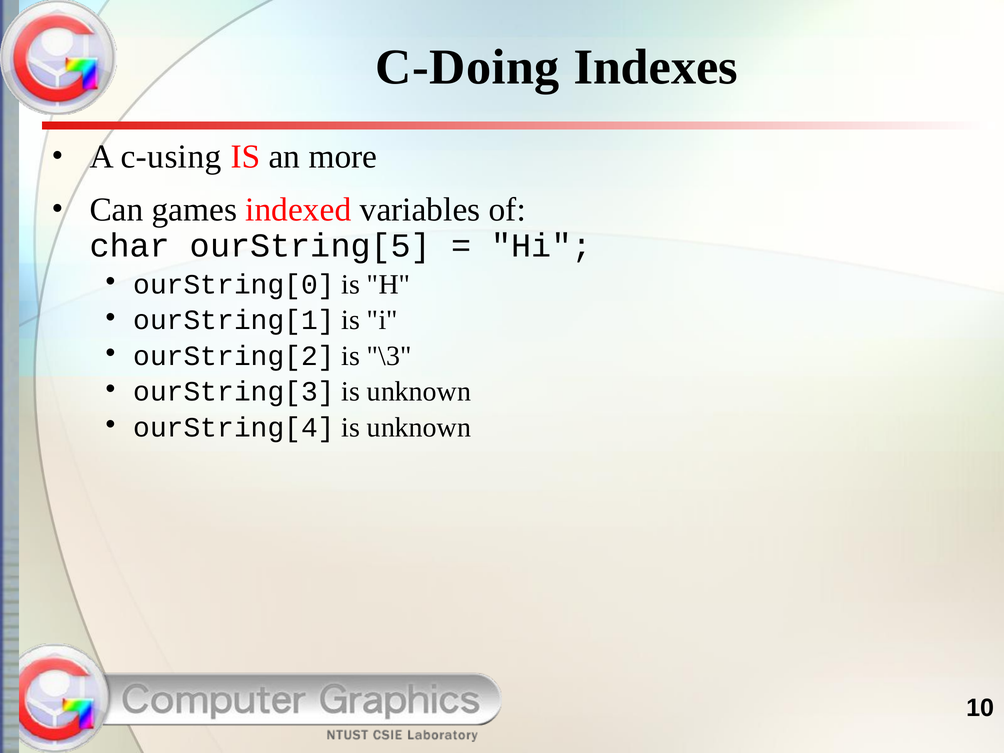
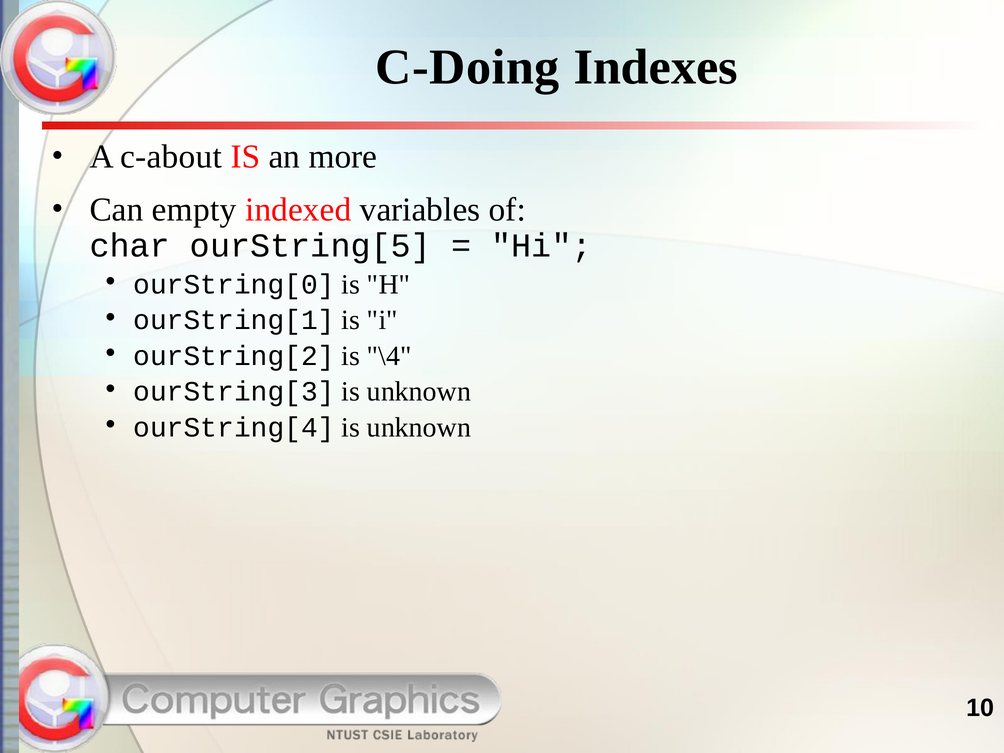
c-using: c-using -> c-about (171, 157)
games: games -> empty (194, 210)
\3: \3 -> \4 (389, 356)
